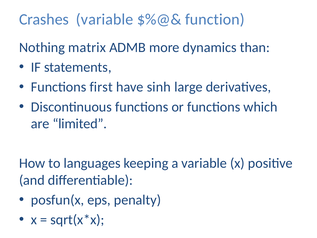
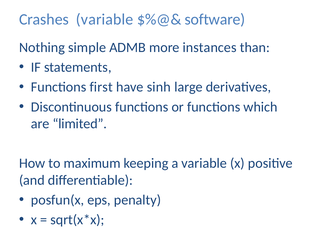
function: function -> software (215, 19)
matrix: matrix -> simple (87, 48)
dynamics: dynamics -> instances (210, 48)
languages: languages -> maximum (92, 163)
